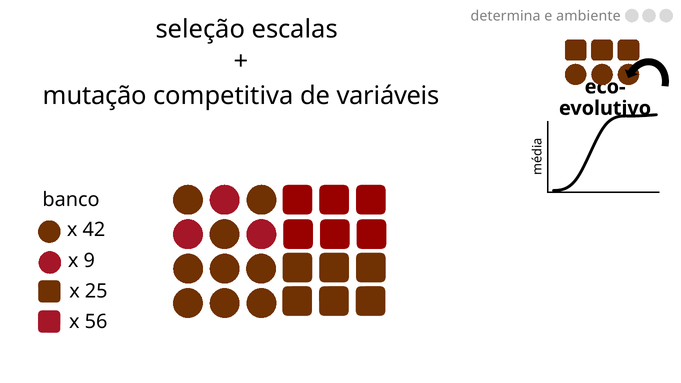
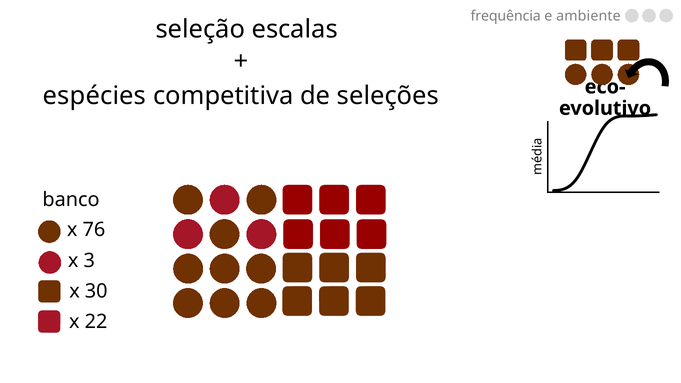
determina: determina -> frequência (506, 16)
mutação: mutação -> espécies (95, 96)
variáveis: variáveis -> seleções (388, 96)
42: 42 -> 76 (94, 230)
9: 9 -> 3 (89, 261)
25: 25 -> 30 (96, 291)
56: 56 -> 22 (96, 322)
